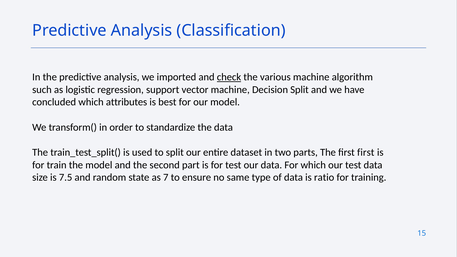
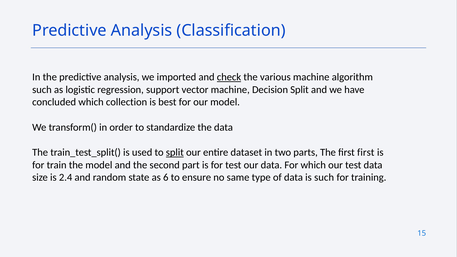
attributes: attributes -> collection (127, 102)
split underline: none -> present (175, 152)
7.5: 7.5 -> 2.4 (66, 178)
7: 7 -> 6 (166, 178)
is ratio: ratio -> such (324, 178)
